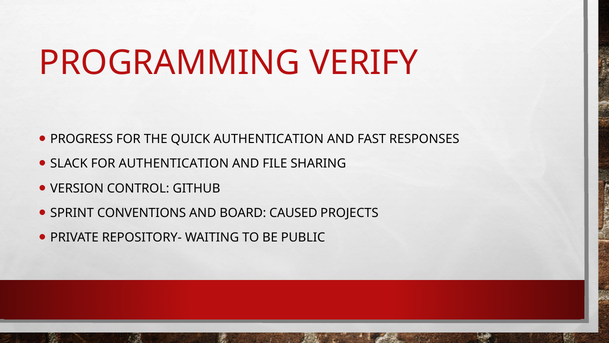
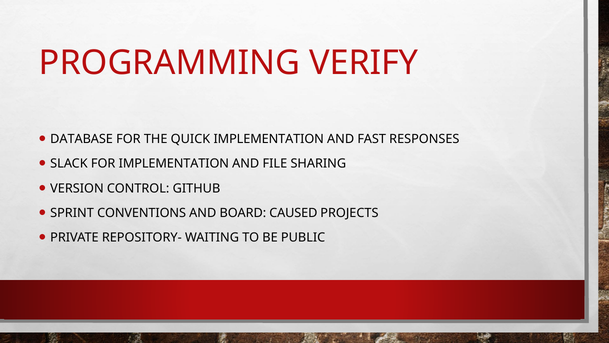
PROGRESS: PROGRESS -> DATABASE (82, 139)
QUICK AUTHENTICATION: AUTHENTICATION -> IMPLEMENTATION (269, 139)
FOR AUTHENTICATION: AUTHENTICATION -> IMPLEMENTATION (174, 164)
